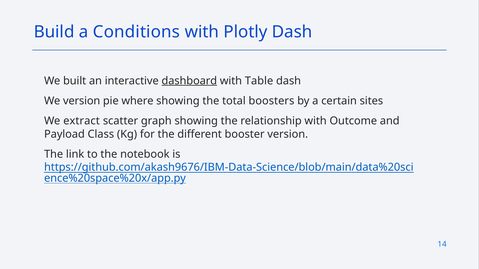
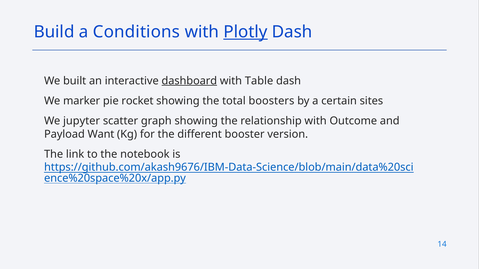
Plotly underline: none -> present (246, 32)
We version: version -> marker (82, 101)
where: where -> rocket (137, 101)
extract: extract -> jupyter (82, 121)
Class: Class -> Want (101, 134)
